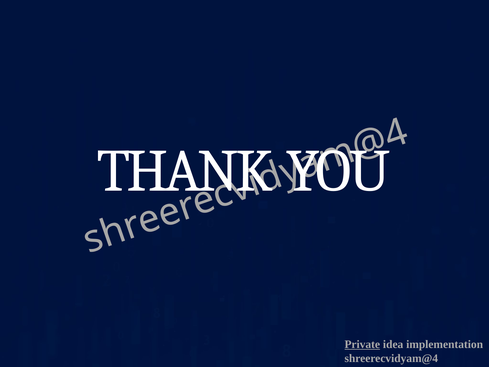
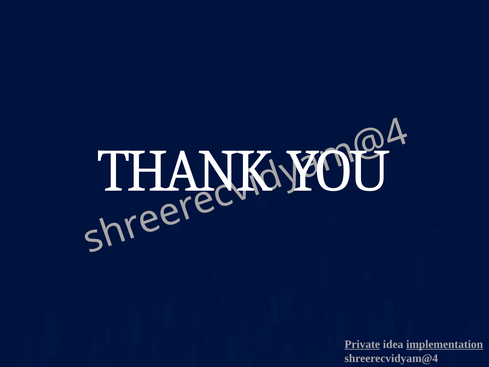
implementation underline: none -> present (445, 344)
